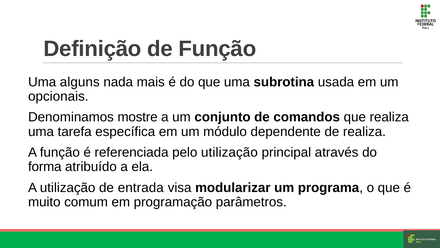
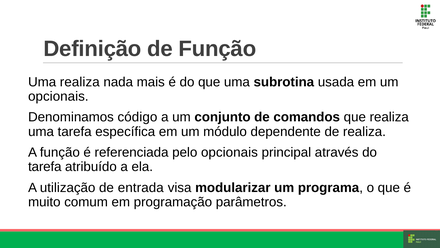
Uma alguns: alguns -> realiza (80, 82)
mostre: mostre -> código (137, 117)
pelo utilização: utilização -> opcionais (229, 152)
forma: forma -> tarefa (45, 166)
